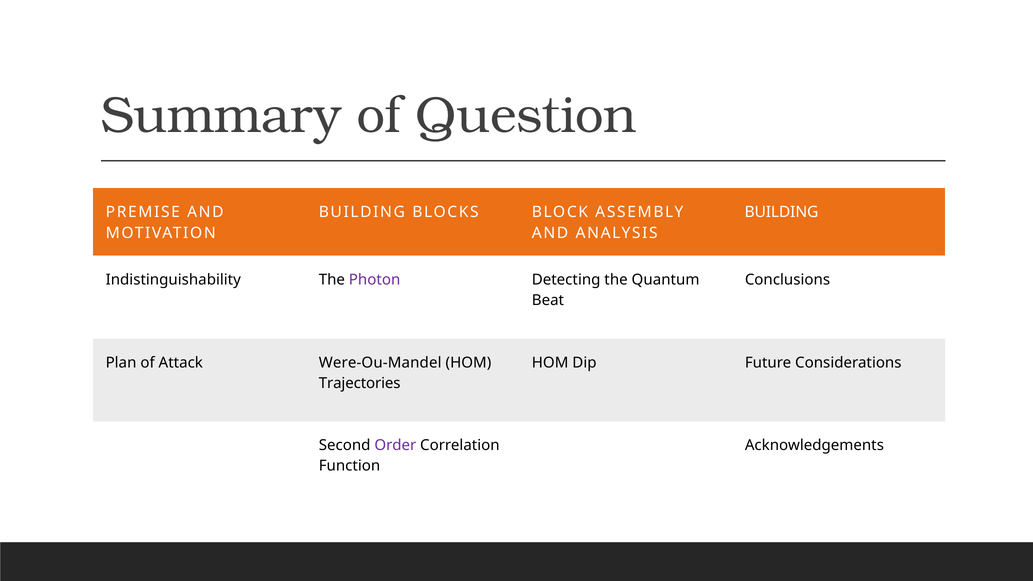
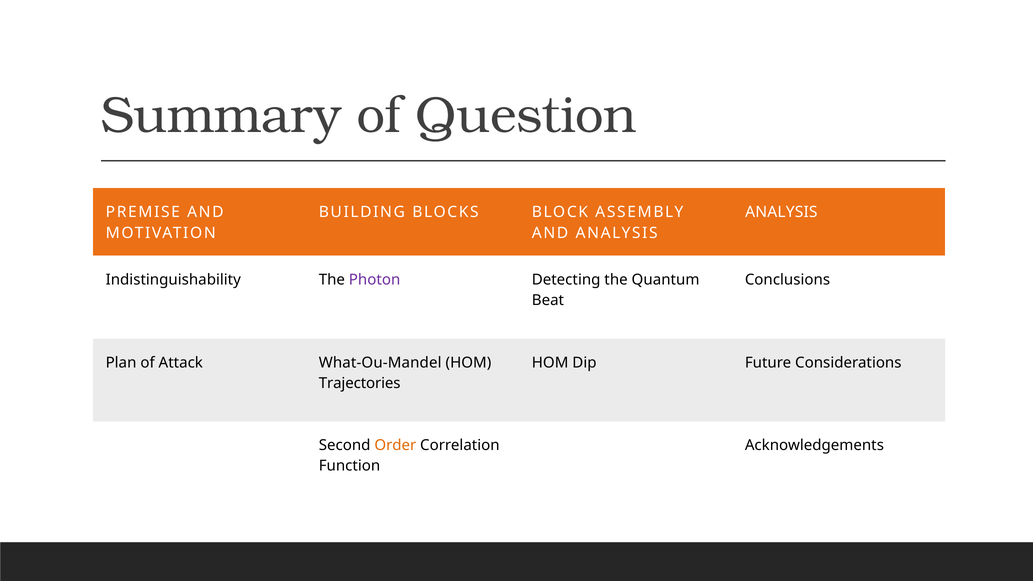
BUILDING: BUILDING -> ANALYSIS (781, 212)
Were-Ou-Mandel: Were-Ou-Mandel -> What-Ou-Mandel (380, 363)
Order colour: purple -> orange (395, 446)
